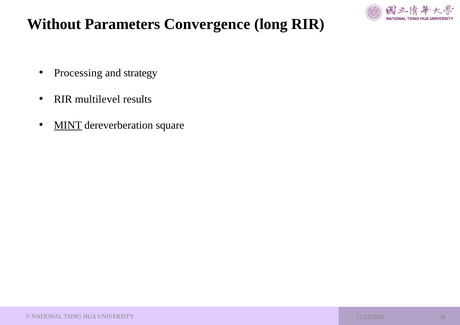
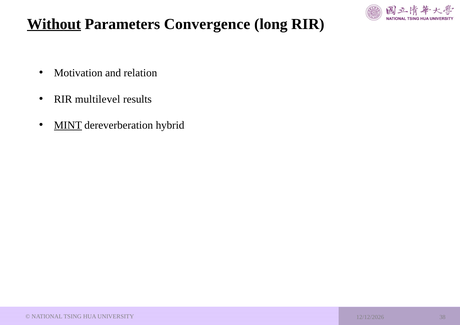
Without underline: none -> present (54, 24)
Processing: Processing -> Motivation (78, 73)
strategy: strategy -> relation (140, 73)
square: square -> hybrid (170, 125)
